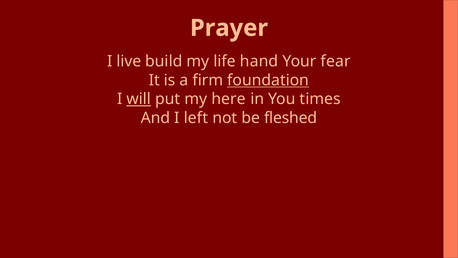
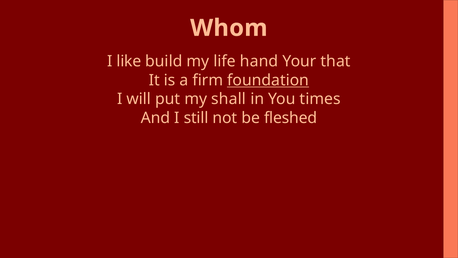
Prayer: Prayer -> Whom (229, 28)
live: live -> like (129, 61)
fear: fear -> that (336, 61)
will underline: present -> none (139, 99)
here: here -> shall (229, 99)
left: left -> still (196, 118)
